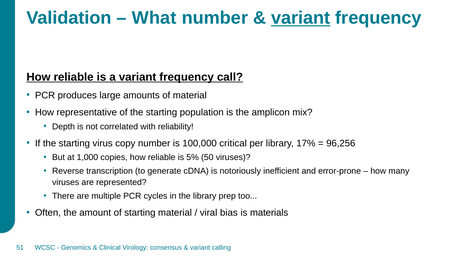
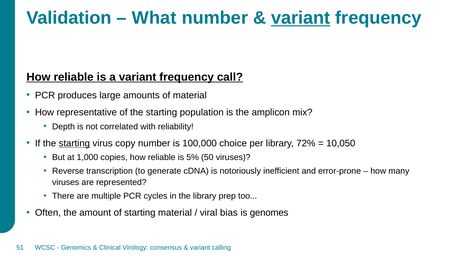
starting underline: none -> present (74, 144)
critical: critical -> choice (233, 144)
17%: 17% -> 72% (306, 144)
96,256: 96,256 -> 10,050 (341, 144)
materials: materials -> genomes (269, 213)
